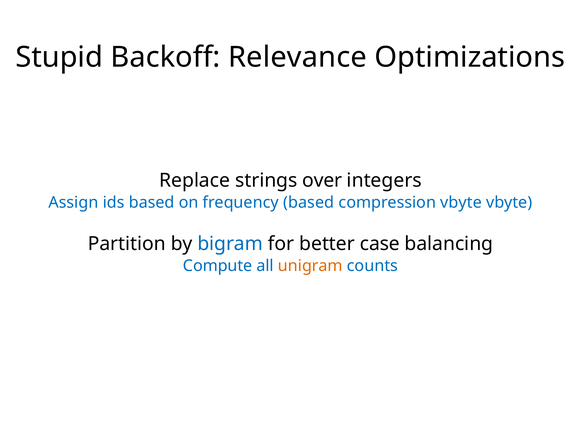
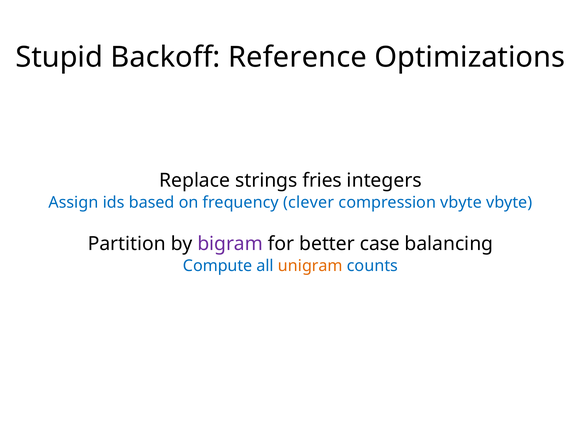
Relevance: Relevance -> Reference (297, 57)
over: over -> fries (322, 180)
frequency based: based -> clever (309, 203)
bigram colour: blue -> purple (230, 244)
